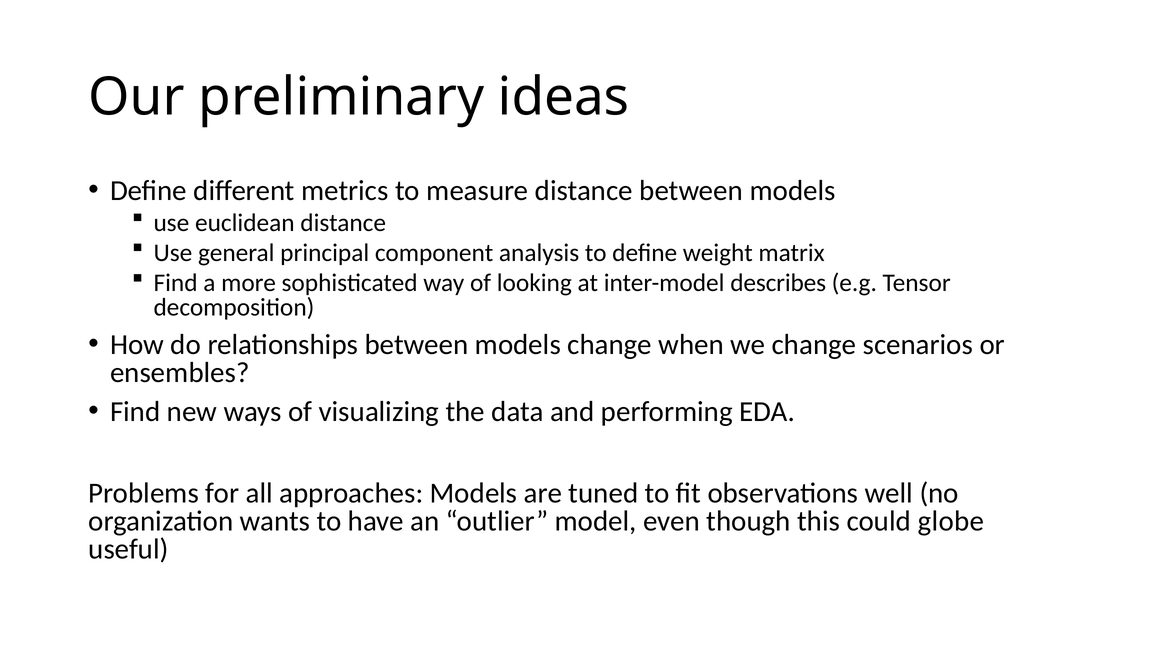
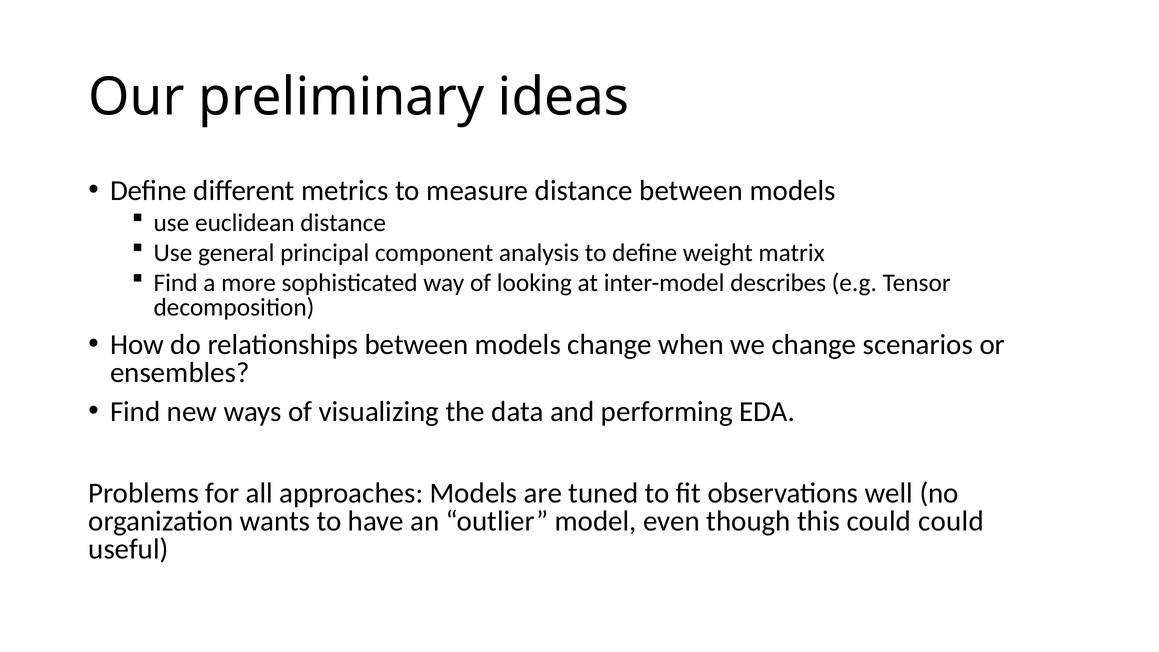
could globe: globe -> could (951, 521)
